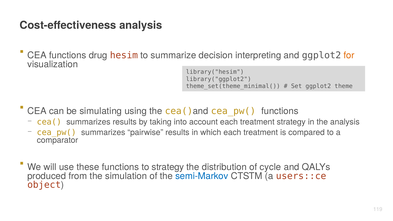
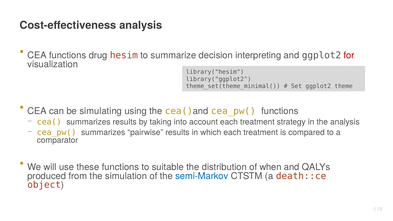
for colour: orange -> red (349, 55)
to strategy: strategy -> suitable (168, 167)
cycle: cycle -> when (270, 167)
users::ce: users::ce -> death::ce (301, 176)
